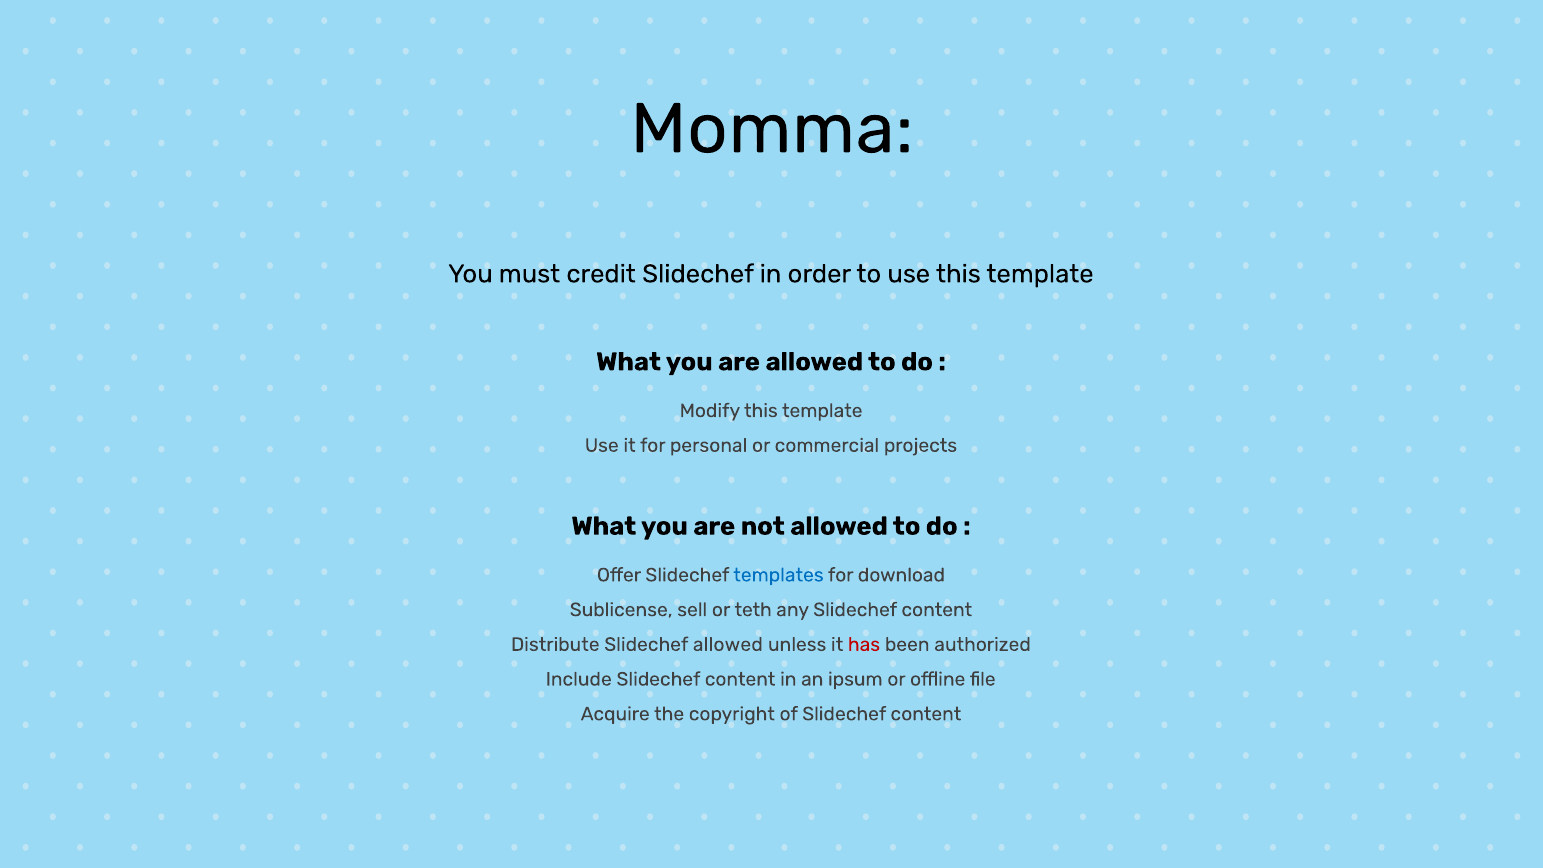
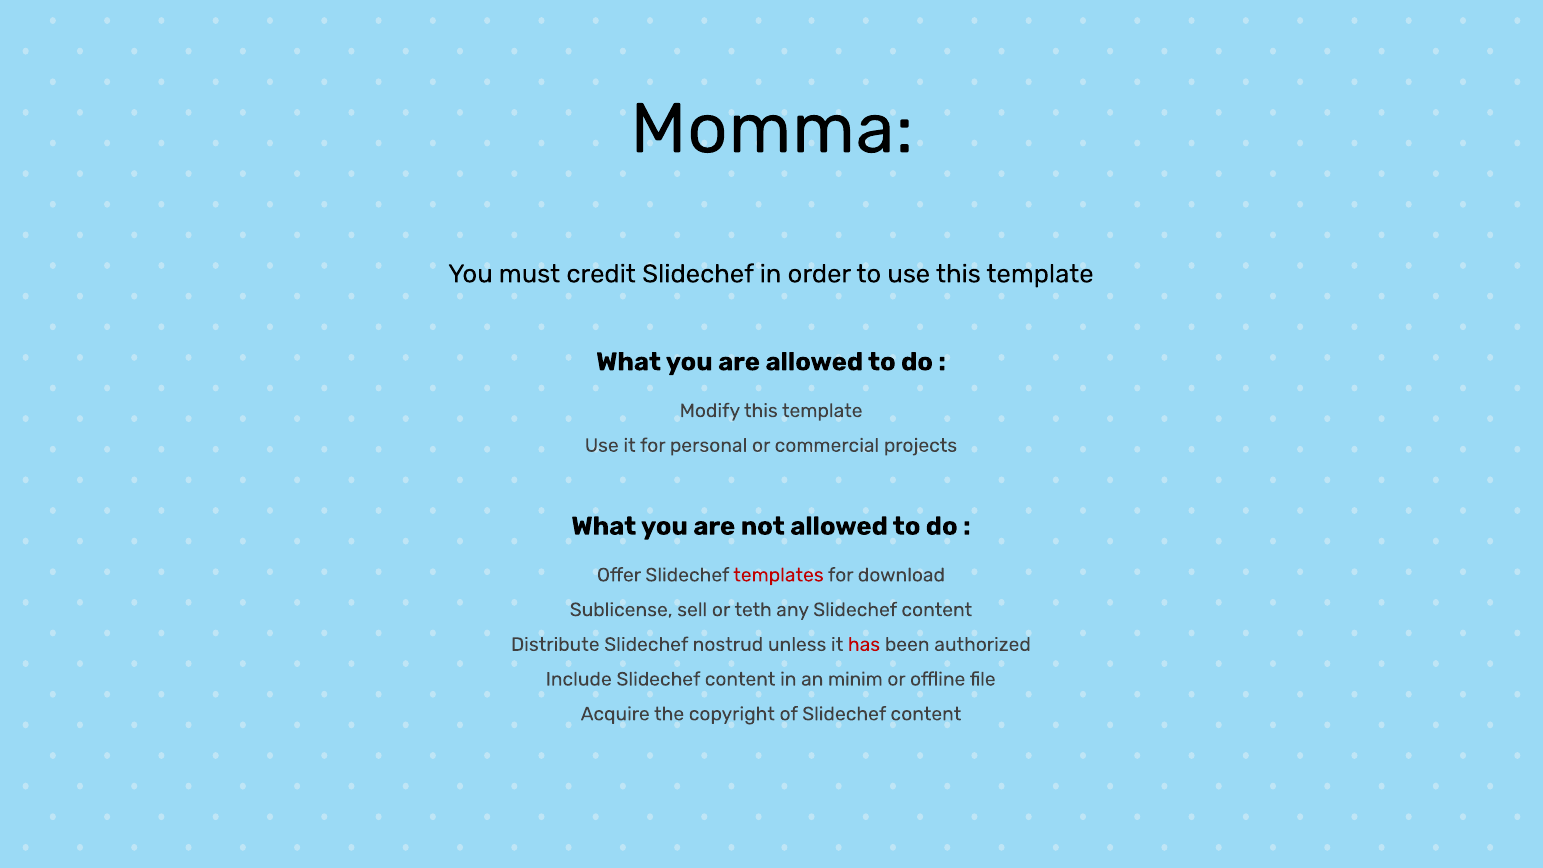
templates colour: blue -> red (778, 575)
Slidechef allowed: allowed -> nostrud (728, 644)
ipsum: ipsum -> minim (855, 679)
